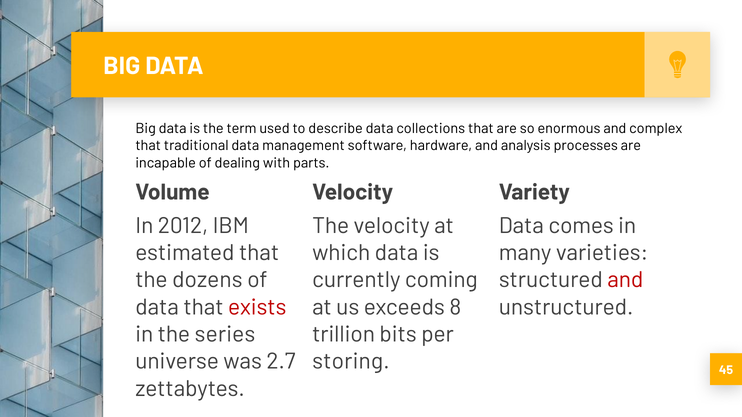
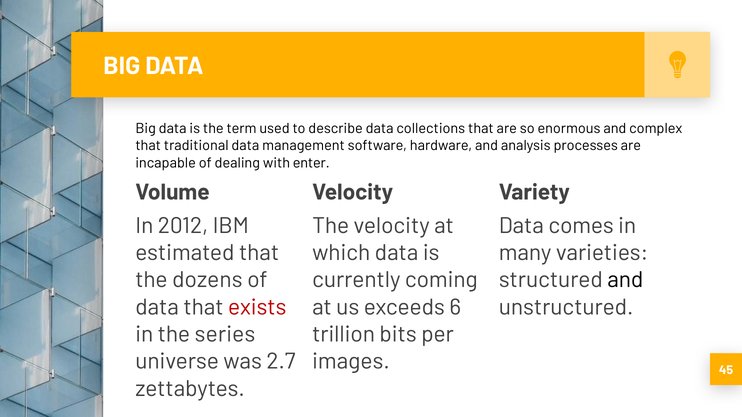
parts: parts -> enter (311, 163)
and colour: red -> black (625, 280)
8: 8 -> 6 (455, 307)
storing: storing -> images (351, 362)
